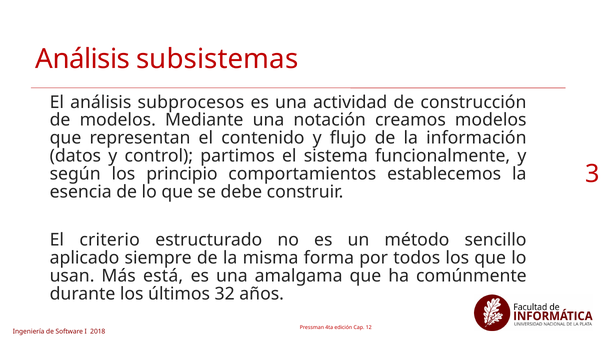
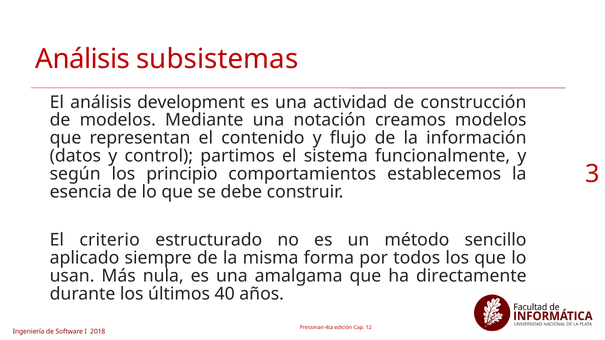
subprocesos: subprocesos -> development (191, 102)
está: está -> nula (163, 276)
comúnmente: comúnmente -> directamente (471, 276)
32: 32 -> 40 (225, 294)
